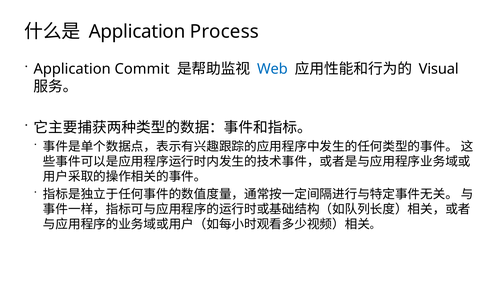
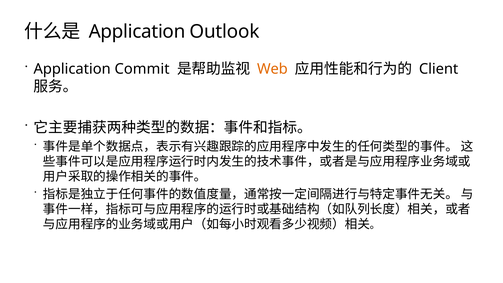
Process: Process -> Outlook (225, 32)
Web colour: blue -> orange (272, 69)
Visual: Visual -> Client (439, 69)
